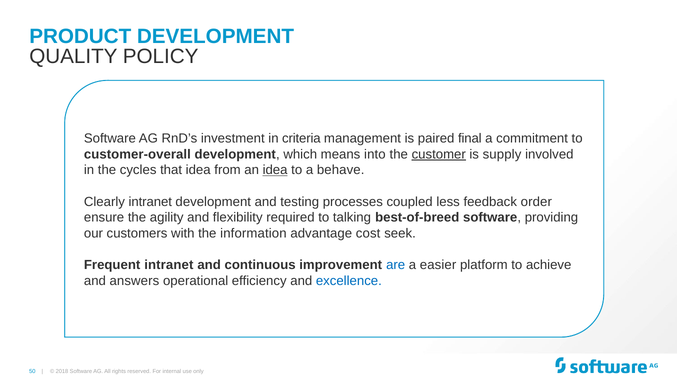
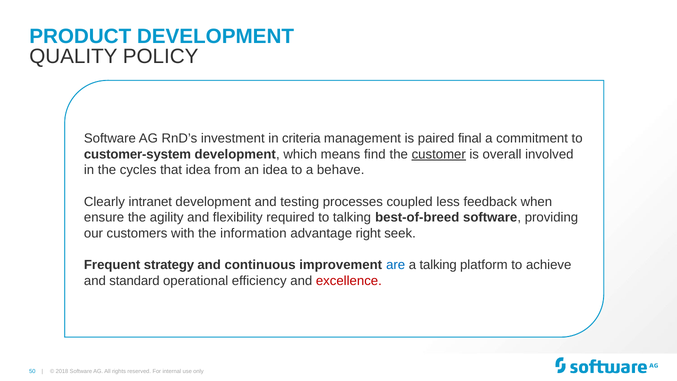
customer-overall: customer-overall -> customer-system (137, 154)
into: into -> find (375, 154)
supply: supply -> overall (502, 154)
idea underline: present -> none (275, 170)
order: order -> when (536, 202)
cost: cost -> right (368, 233)
Frequent intranet: intranet -> strategy (169, 265)
a easier: easier -> talking (438, 265)
answers: answers -> standard (135, 281)
excellence colour: blue -> red (349, 281)
